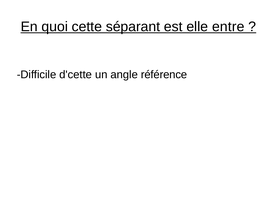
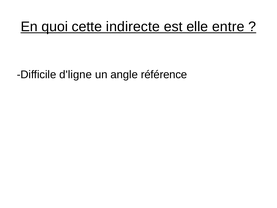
séparant: séparant -> indirecte (133, 27)
d'cette: d'cette -> d'ligne (76, 74)
